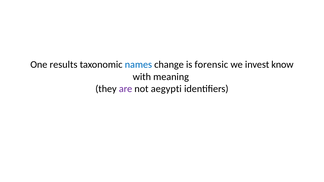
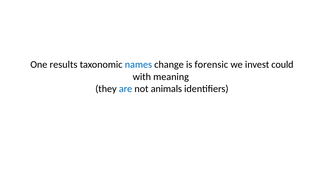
know: know -> could (282, 65)
are colour: purple -> blue (126, 89)
aegypti: aegypti -> animals (166, 89)
